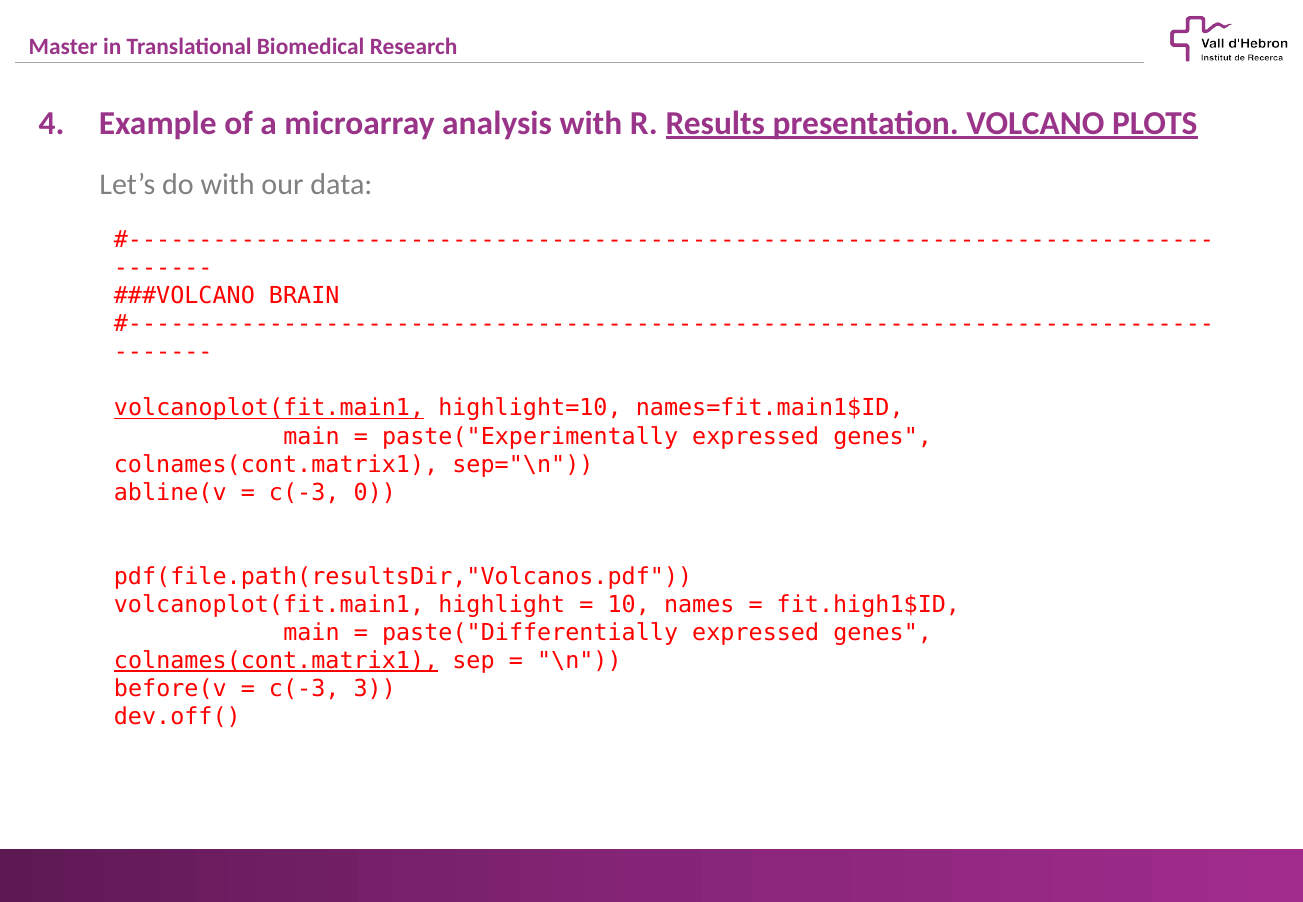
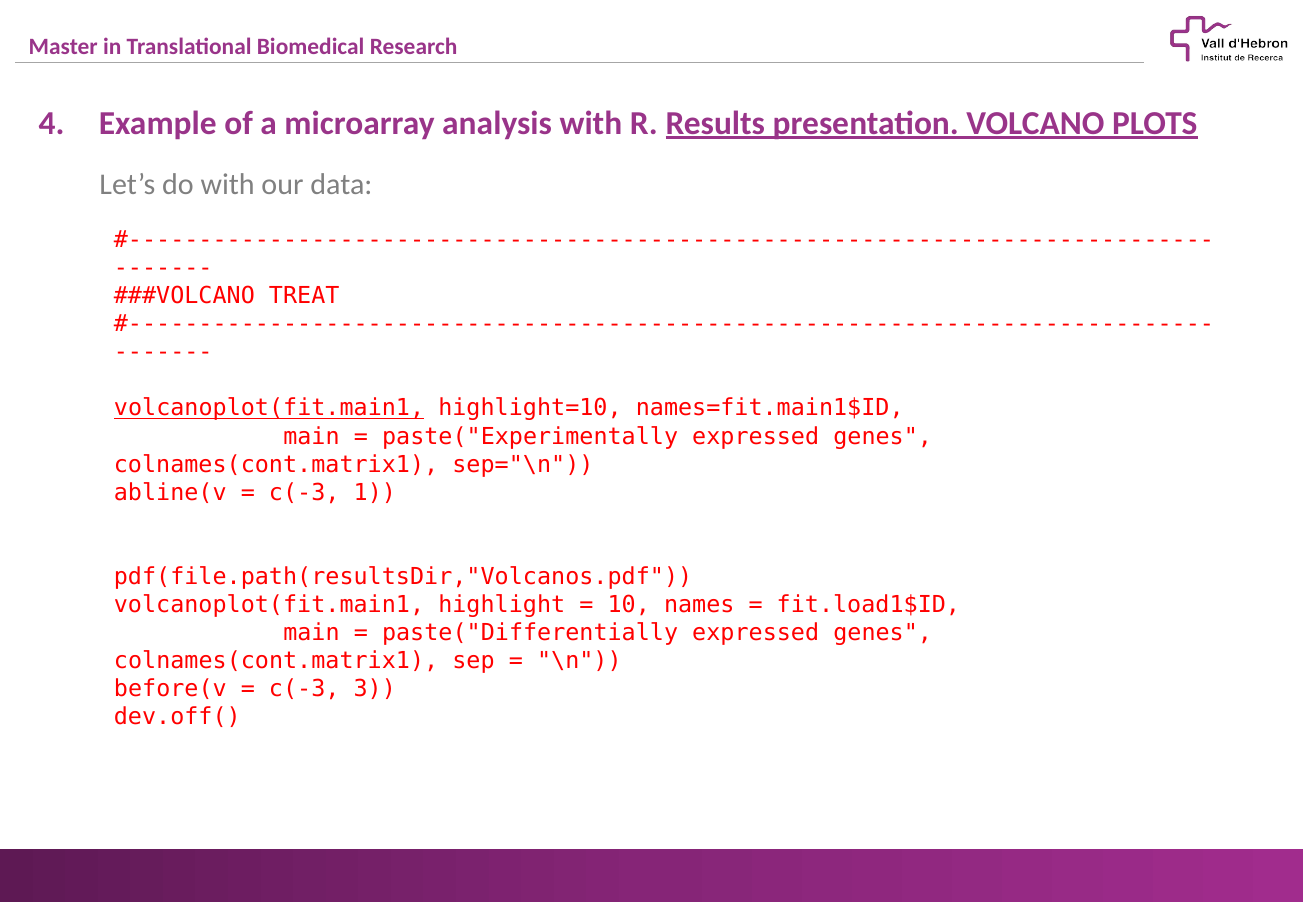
BRAIN: BRAIN -> TREAT (304, 296)
0: 0 -> 1 (375, 493)
fit.high1$ID: fit.high1$ID -> fit.load1$ID (868, 605)
colnames(cont.matrix1 underline: present -> none (276, 661)
